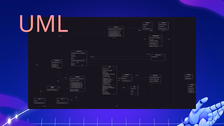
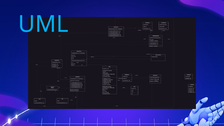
UML colour: pink -> light blue (43, 24)
